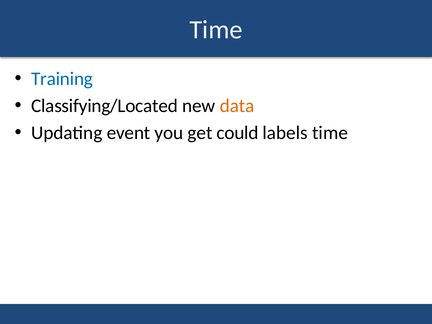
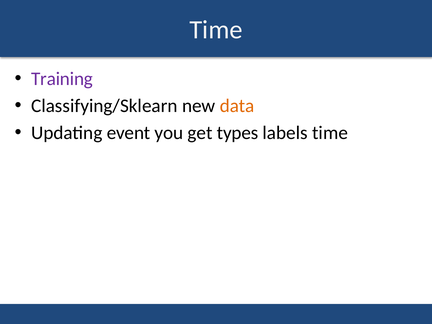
Training colour: blue -> purple (62, 79)
Classifying/Located: Classifying/Located -> Classifying/Sklearn (104, 106)
could: could -> types (238, 133)
